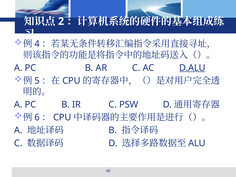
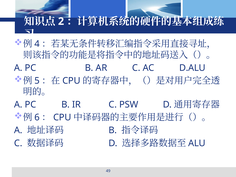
D.ALU underline: present -> none (192, 68)
